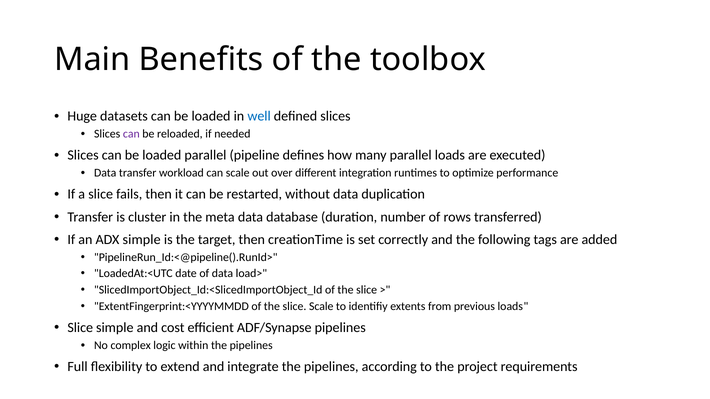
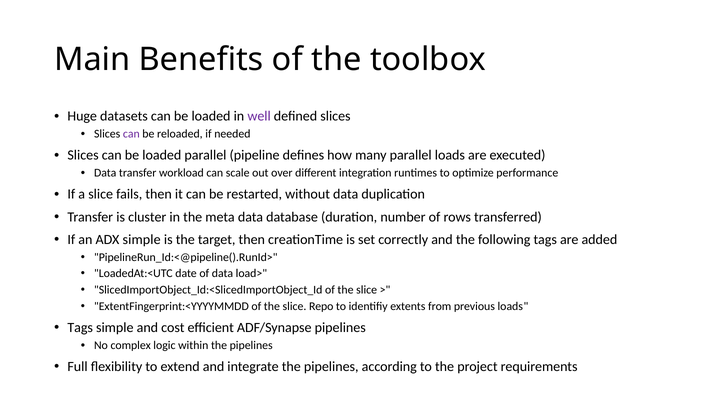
well colour: blue -> purple (259, 116)
slice Scale: Scale -> Repo (321, 307)
Slice: Slice -> Tags (80, 328)
